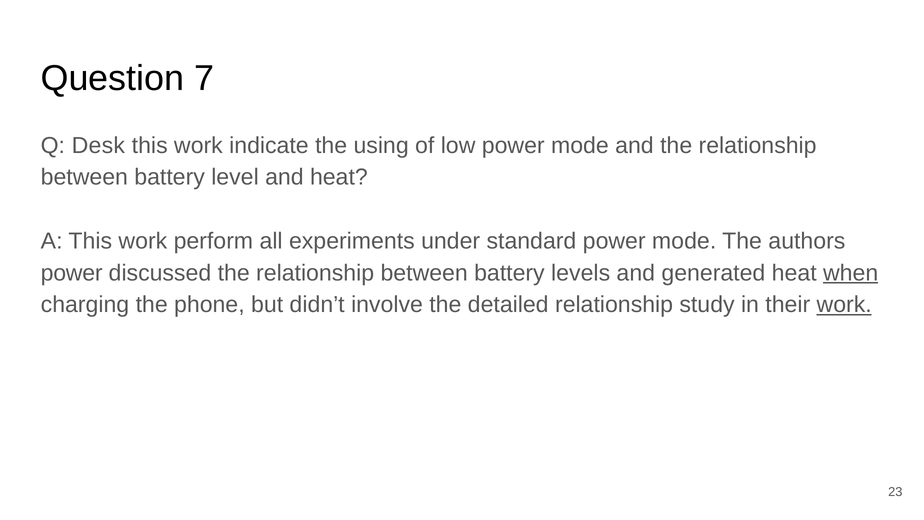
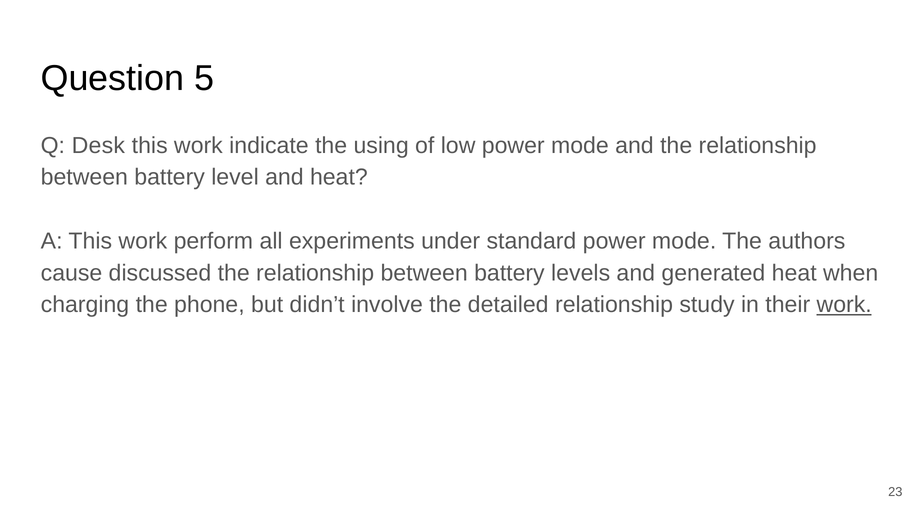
7: 7 -> 5 (204, 78)
power: power -> cause (72, 273)
when underline: present -> none (851, 273)
